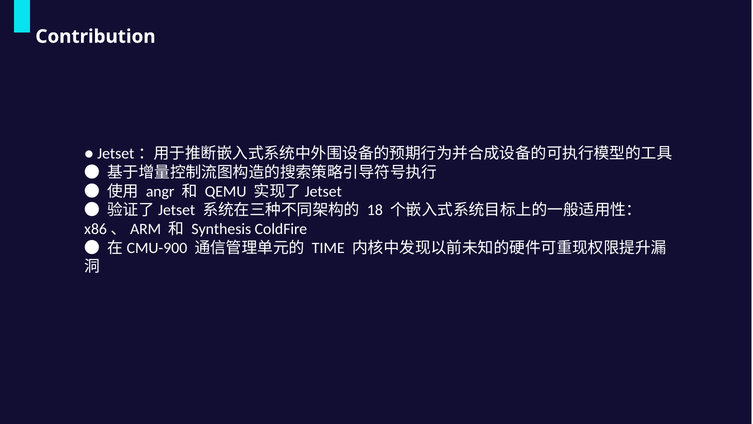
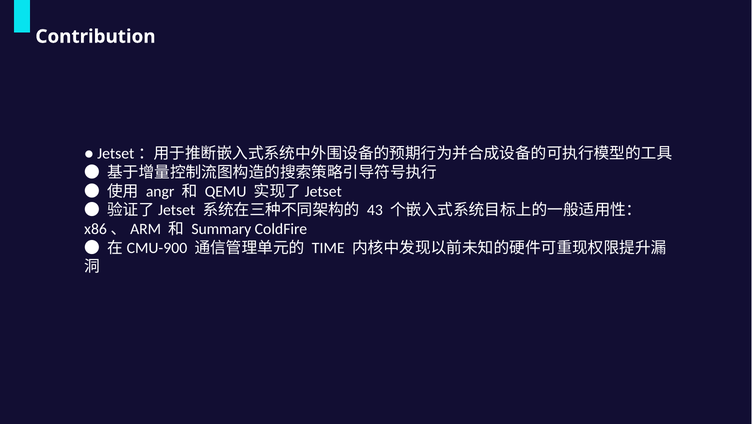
18: 18 -> 43 (375, 210)
Synthesis: Synthesis -> Summary (221, 229)
